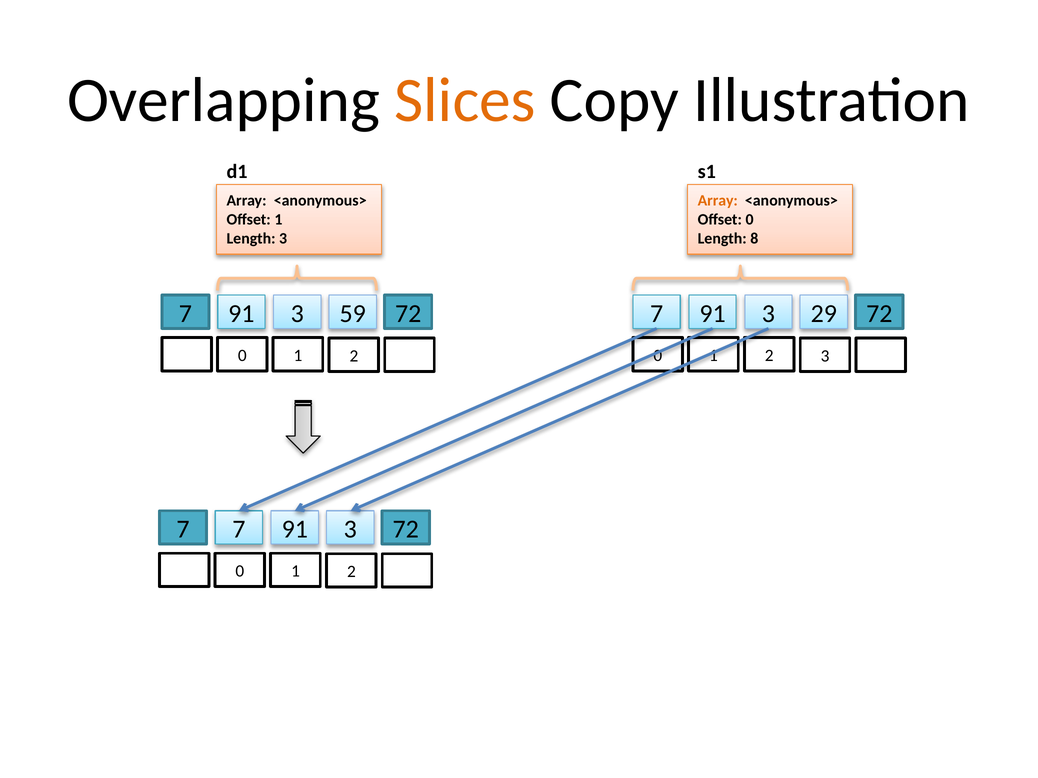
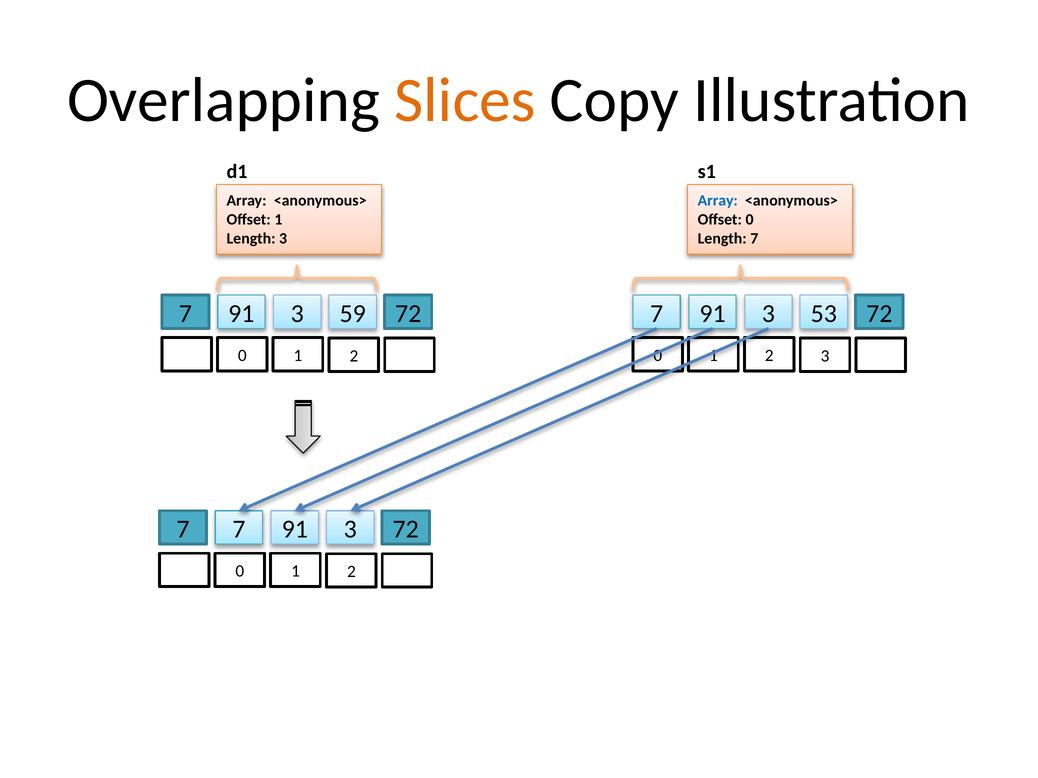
Array colour: orange -> blue (718, 201)
Length 8: 8 -> 7 (754, 239)
29: 29 -> 53 (824, 314)
